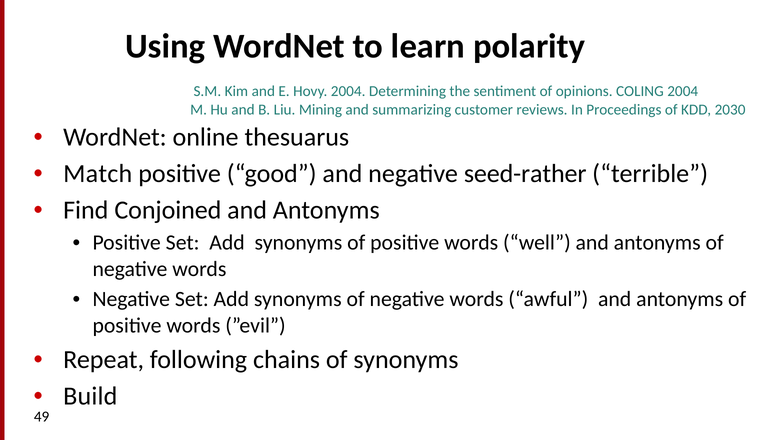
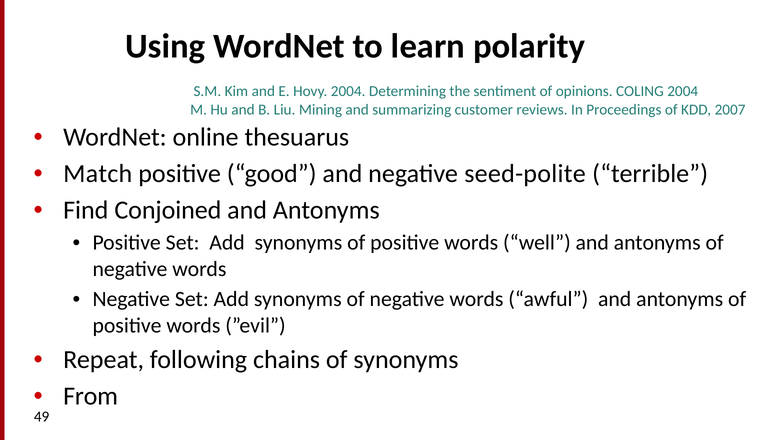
2030: 2030 -> 2007 (730, 110)
seed-rather: seed-rather -> seed-polite (525, 174)
Build: Build -> From (91, 396)
